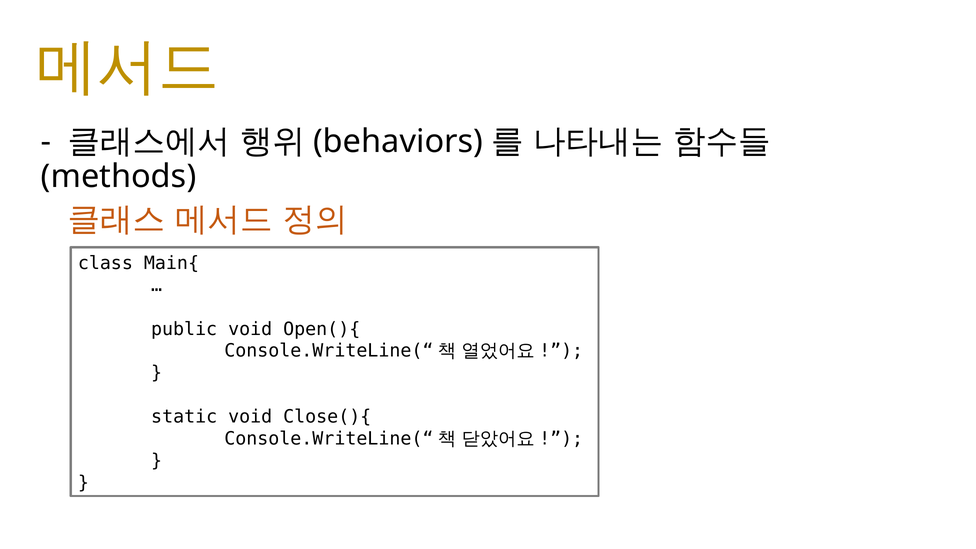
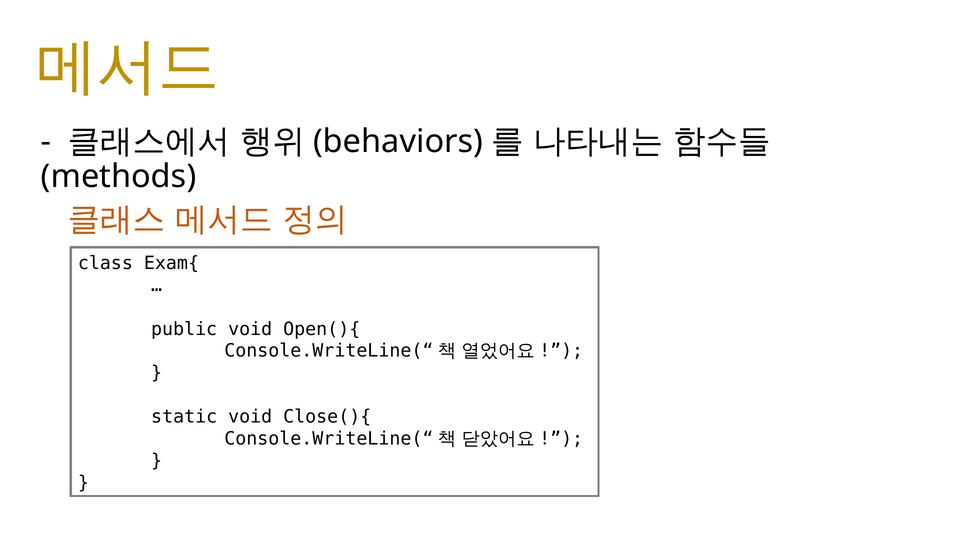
Main{: Main{ -> Exam{ (171, 263)
